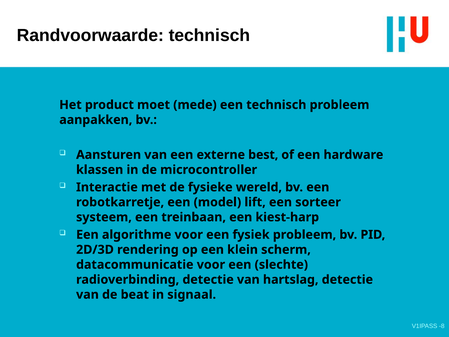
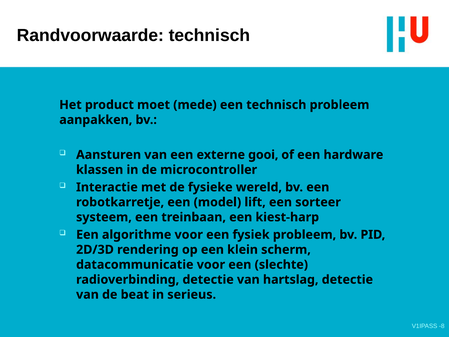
best: best -> gooi (263, 155)
signaal: signaal -> serieus (192, 294)
